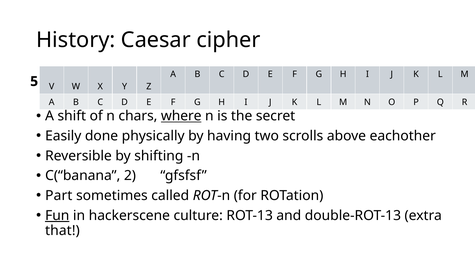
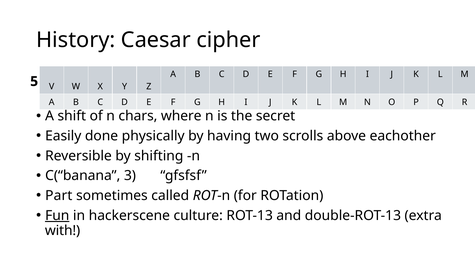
where underline: present -> none (181, 116)
2: 2 -> 3 (130, 176)
that: that -> with (63, 231)
